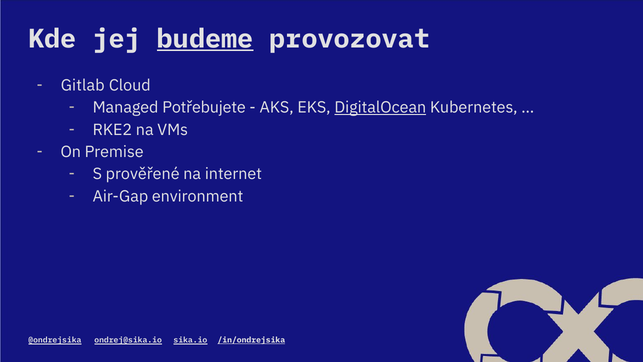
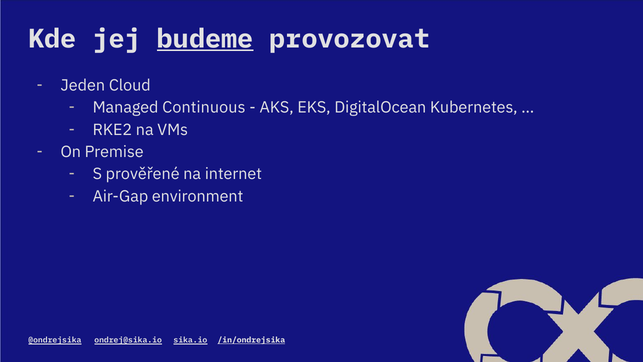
Gitlab: Gitlab -> Jeden (83, 85)
Potřebujete: Potřebujete -> Continuous (204, 107)
DigitalOcean underline: present -> none (380, 107)
